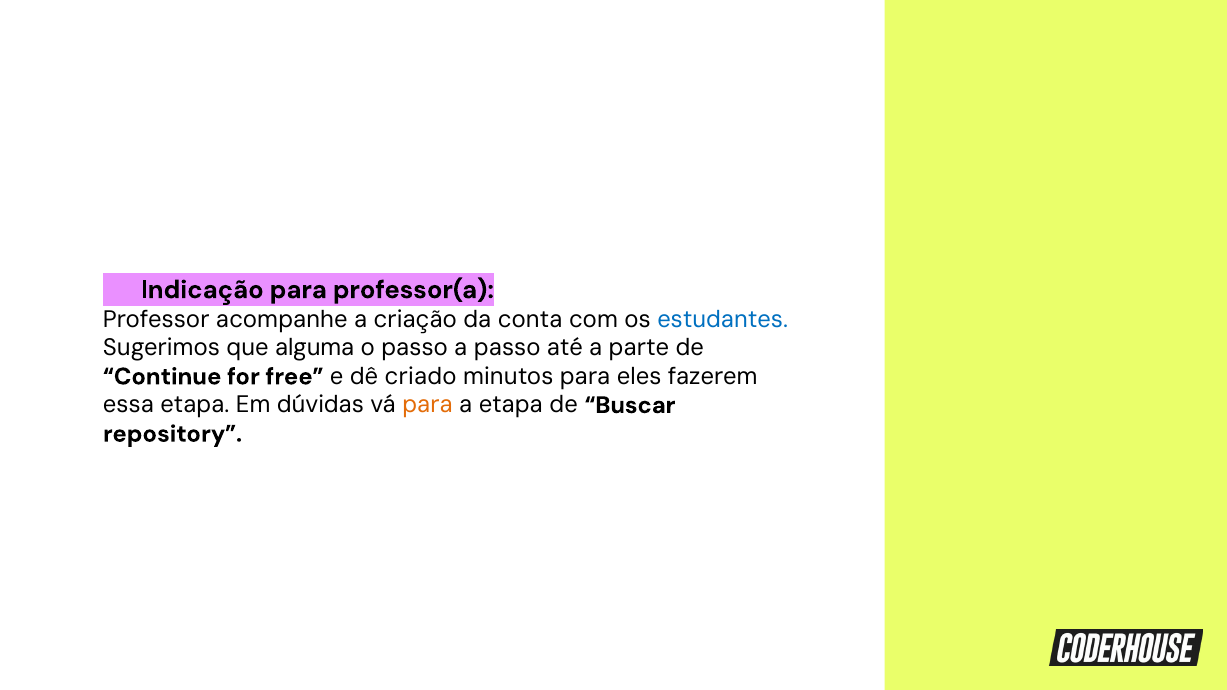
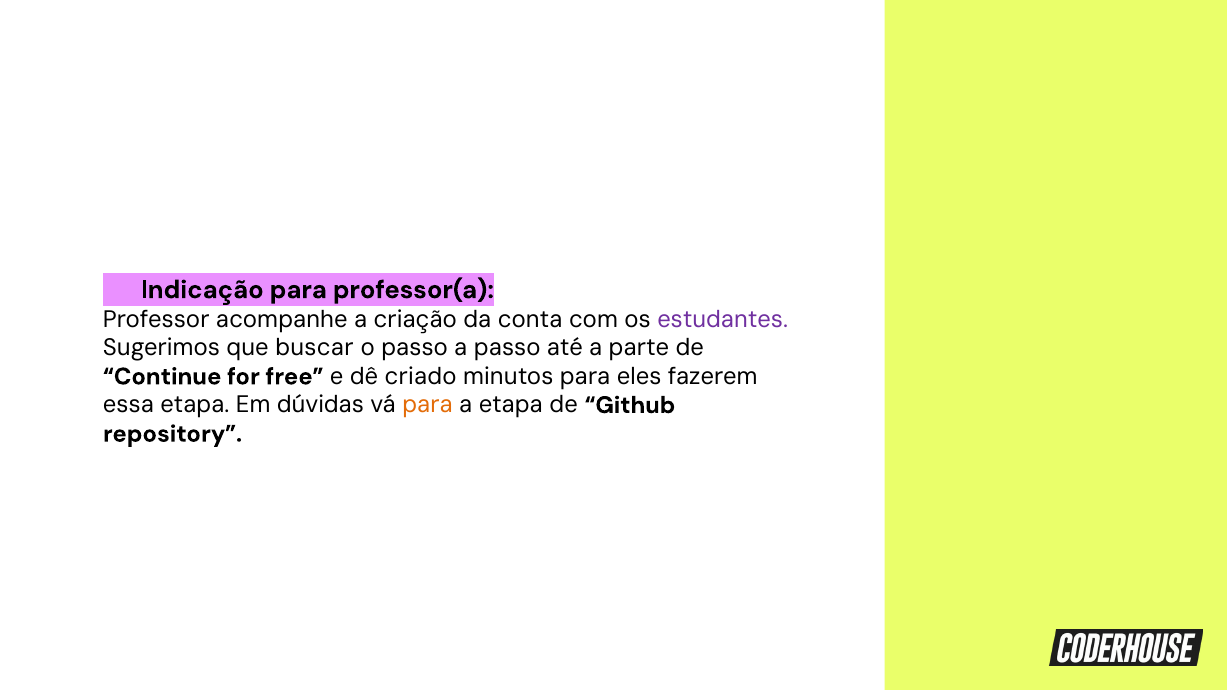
estudantes colour: blue -> purple (723, 319)
alguma: alguma -> buscar (314, 348)
Buscar: Buscar -> Github (630, 405)
